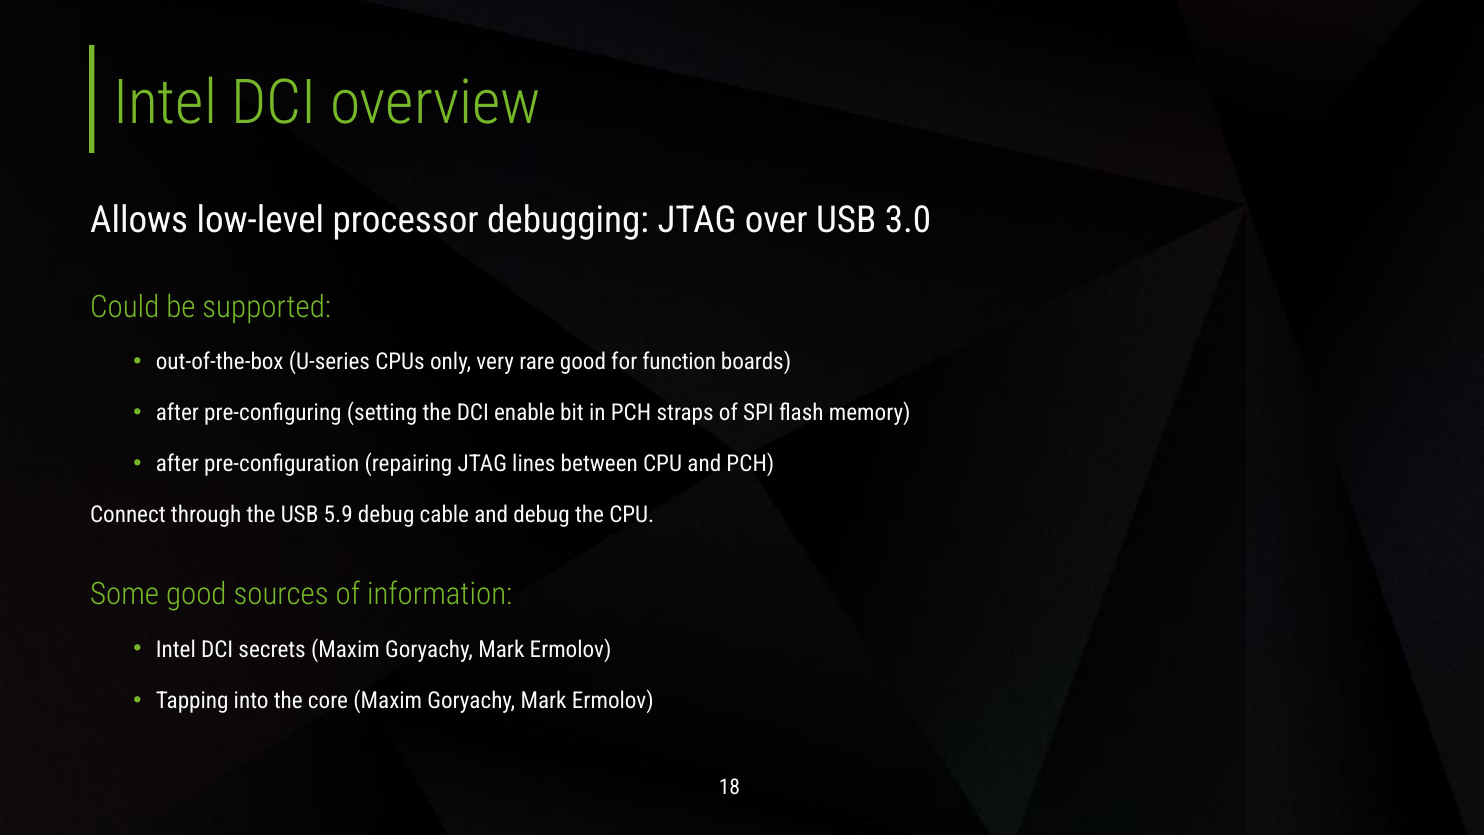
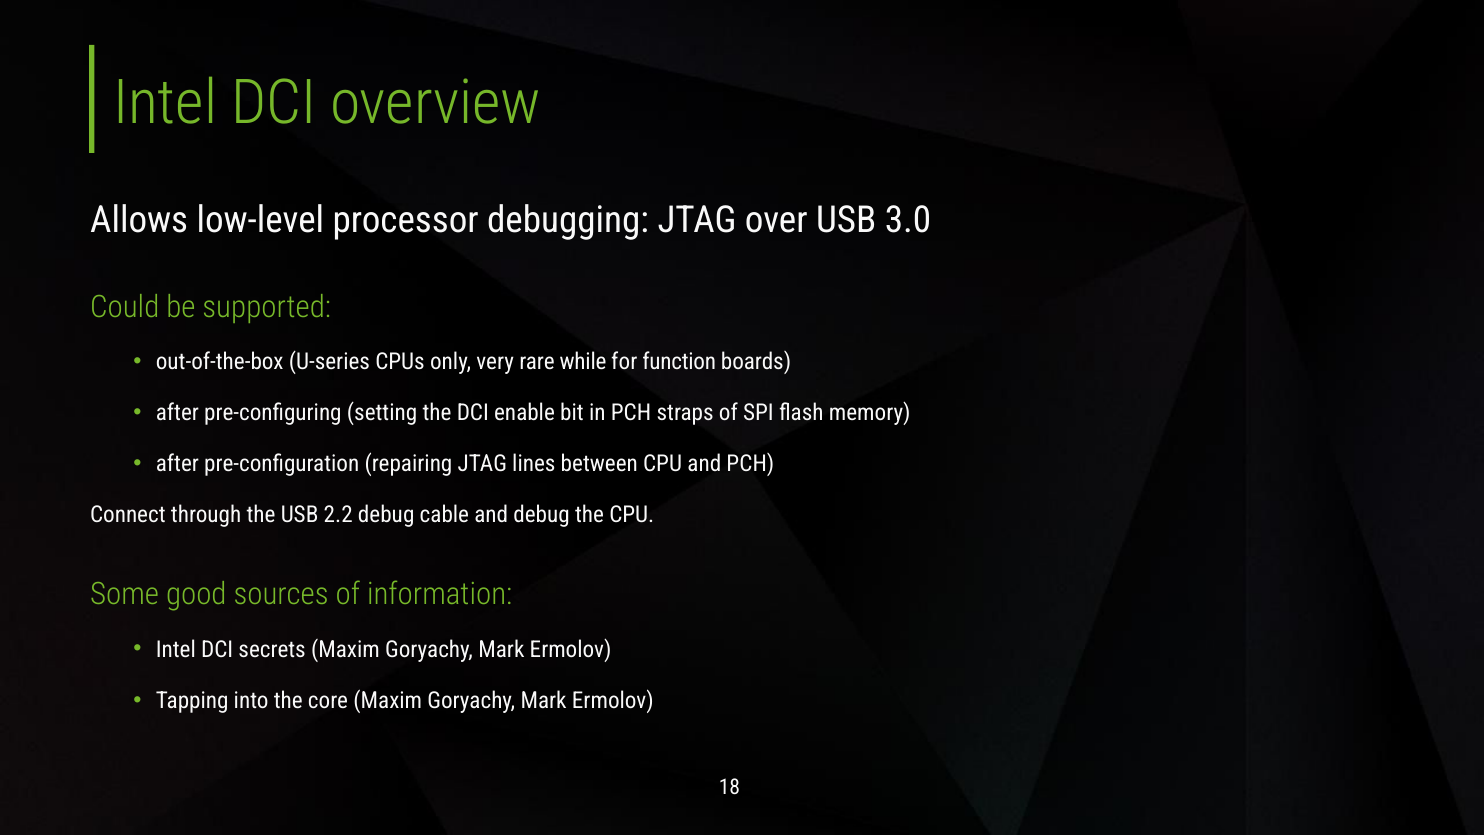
rare good: good -> while (583, 362)
5.9: 5.9 -> 2.2 (338, 515)
